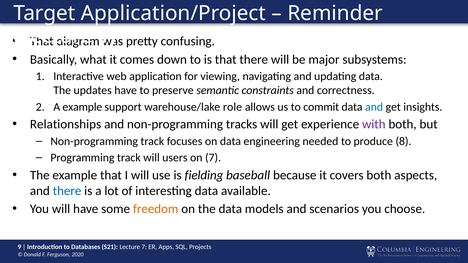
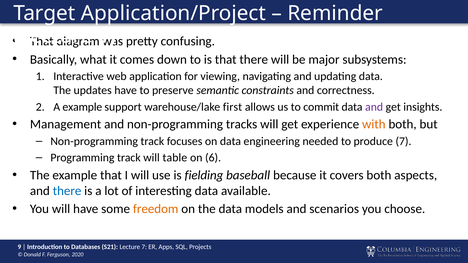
role: role -> first (233, 107)
and colour: blue -> purple (374, 107)
Relationships: Relationships -> Management (66, 124)
with colour: purple -> orange (374, 124)
produce 8: 8 -> 7 (403, 142)
users: users -> table (175, 158)
on 7: 7 -> 6 (213, 158)
